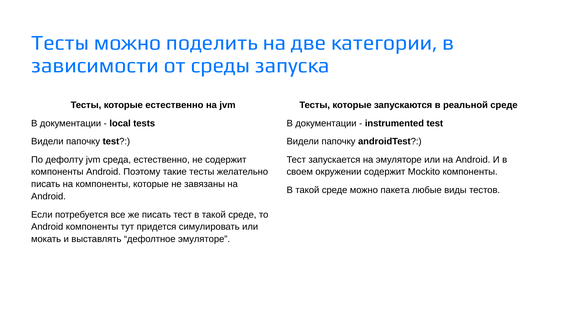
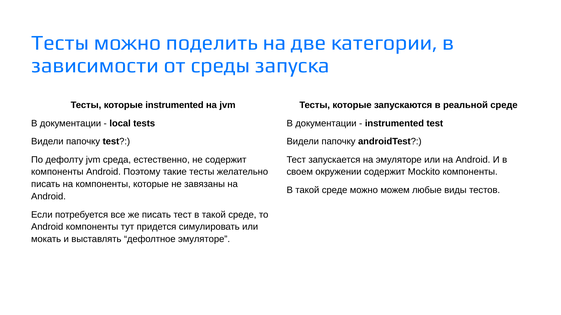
которые естественно: естественно -> instrumented (174, 105)
пакета: пакета -> можем (395, 190)
